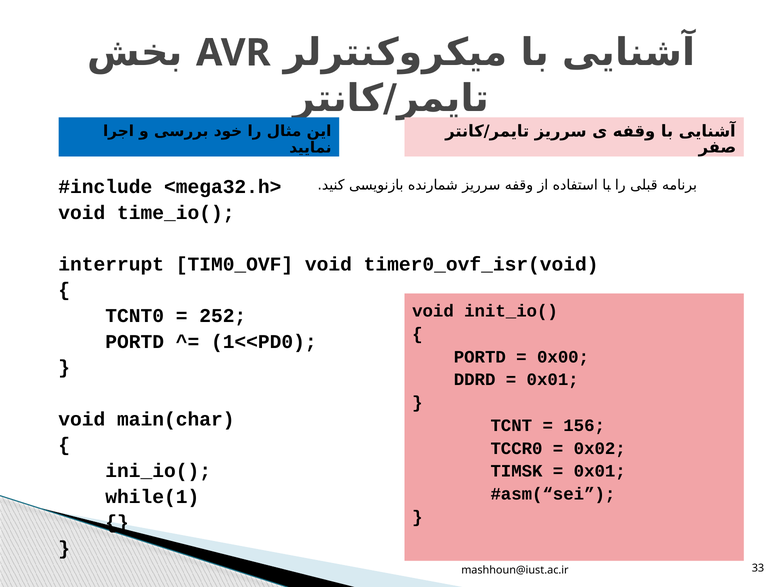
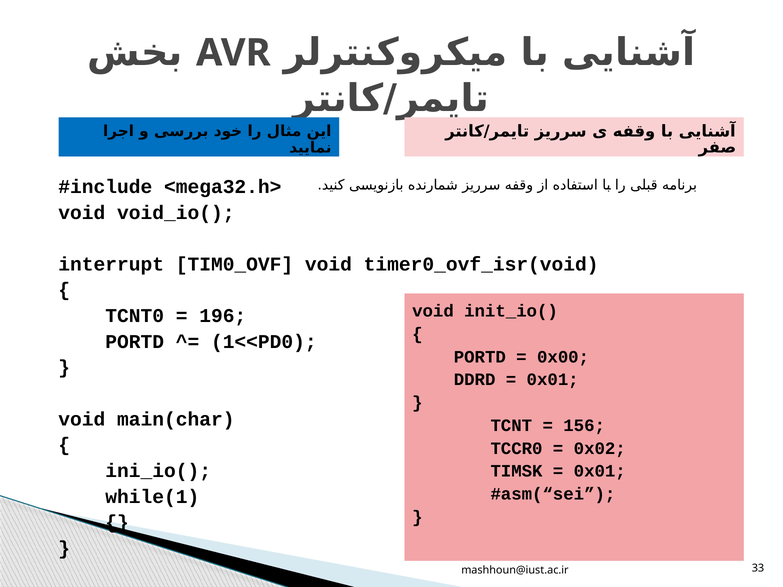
time_io(: time_io( -> void_io( (176, 213)
252: 252 -> 196 (223, 316)
